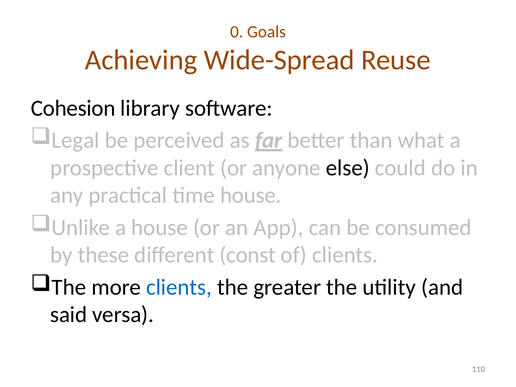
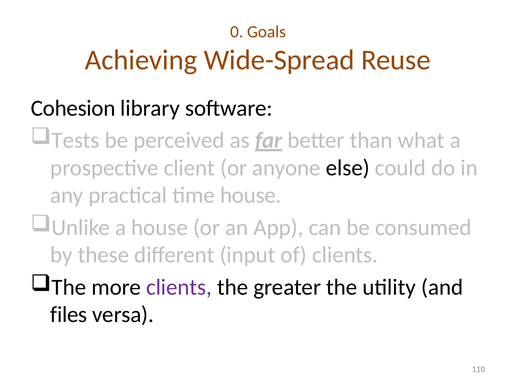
Legal: Legal -> Tests (76, 140)
const: const -> input (248, 255)
clients colour: blue -> purple (179, 287)
said: said -> files (69, 315)
